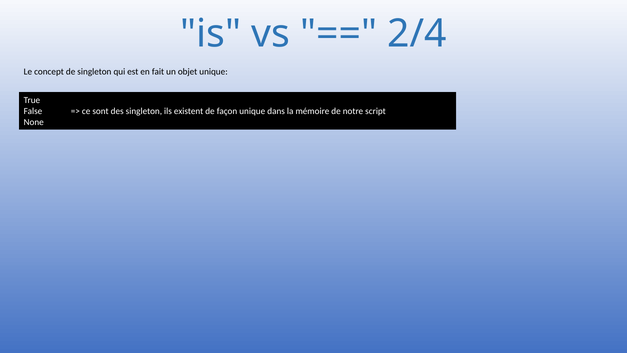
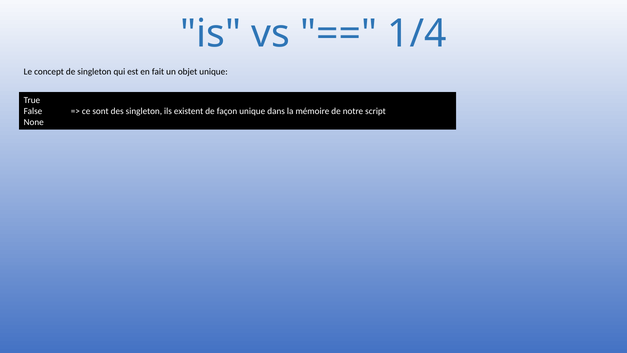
2/4: 2/4 -> 1/4 (417, 34)
